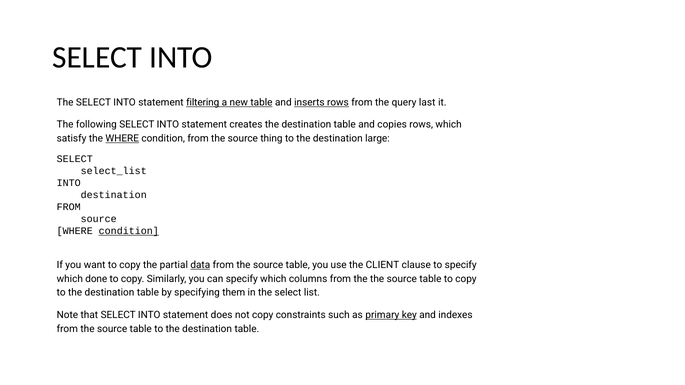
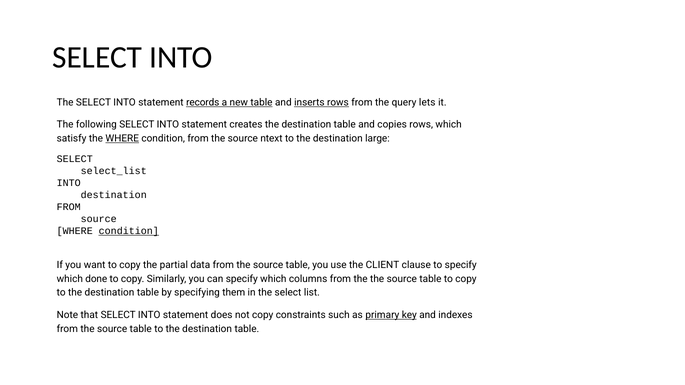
filtering: filtering -> records (203, 102)
last: last -> lets (427, 102)
thing: thing -> ntext (271, 139)
data underline: present -> none (200, 265)
